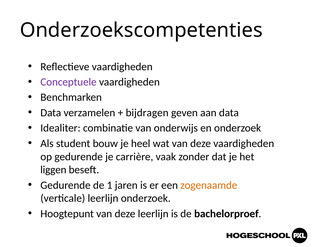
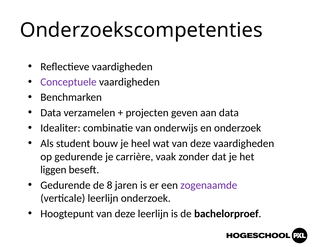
bijdragen: bijdragen -> projecten (147, 113)
1: 1 -> 8 (110, 186)
zogenaamde colour: orange -> purple (209, 186)
